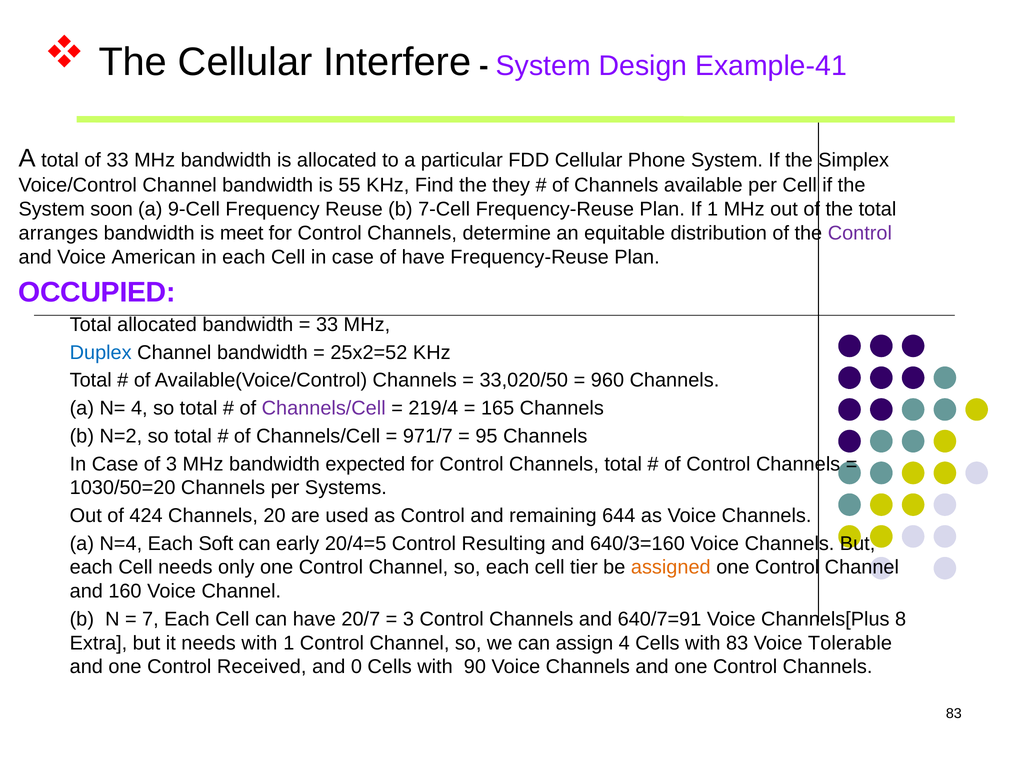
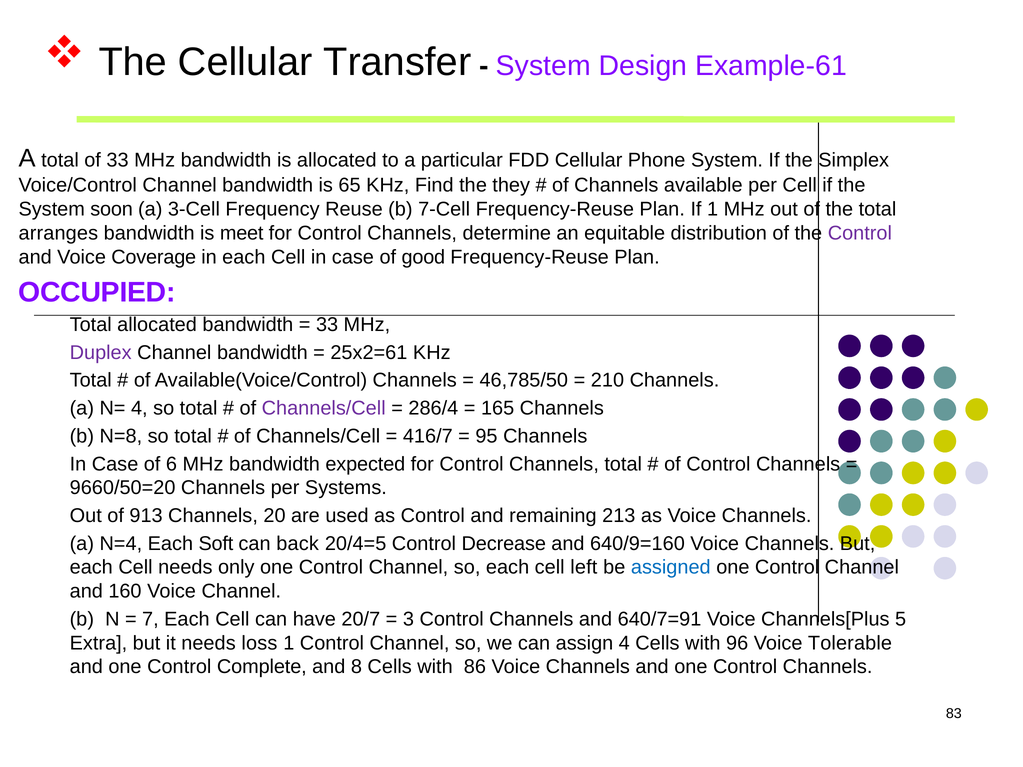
Interfere: Interfere -> Transfer (397, 62)
Example-41: Example-41 -> Example-61 (771, 66)
55: 55 -> 65 (350, 185)
9-Cell: 9-Cell -> 3-Cell (194, 209)
American: American -> Coverage (154, 257)
of have: have -> good (423, 257)
Duplex colour: blue -> purple (101, 353)
25x2=52: 25x2=52 -> 25x2=61 (369, 353)
33,020/50: 33,020/50 -> 46,785/50 (524, 380)
960: 960 -> 210 (607, 380)
219/4: 219/4 -> 286/4 (433, 408)
N=2: N=2 -> N=8 (121, 436)
971/7: 971/7 -> 416/7 (428, 436)
of 3: 3 -> 6 (171, 464)
1030/50=20: 1030/50=20 -> 9660/50=20 (123, 488)
424: 424 -> 913 (146, 516)
644: 644 -> 213 (619, 516)
early: early -> back (298, 544)
Resulting: Resulting -> Decrease (504, 544)
640/3=160: 640/3=160 -> 640/9=160 (637, 544)
tier: tier -> left (584, 568)
assigned colour: orange -> blue (671, 568)
8: 8 -> 5 (901, 619)
needs with: with -> loss (259, 643)
with 83: 83 -> 96 (737, 643)
Received: Received -> Complete (262, 667)
0: 0 -> 8 (356, 667)
90: 90 -> 86 (475, 667)
